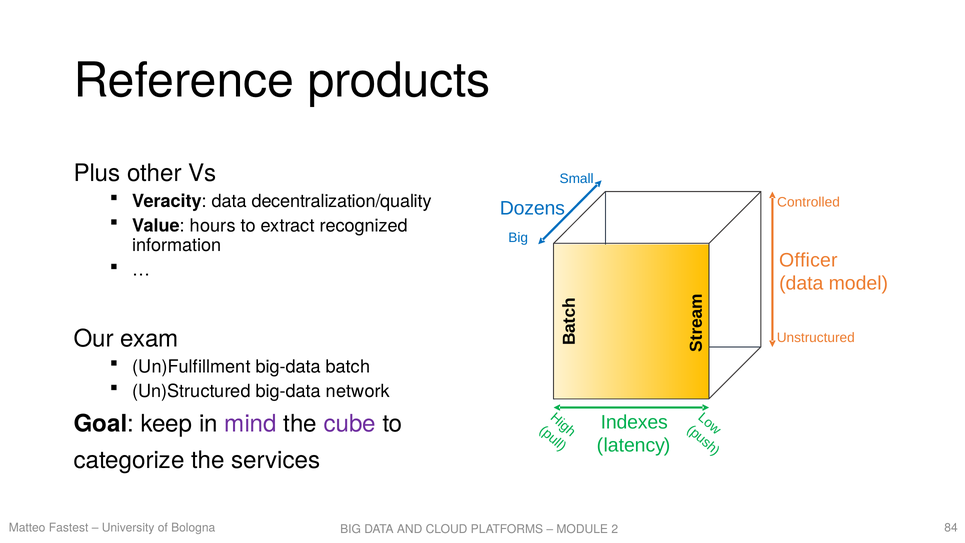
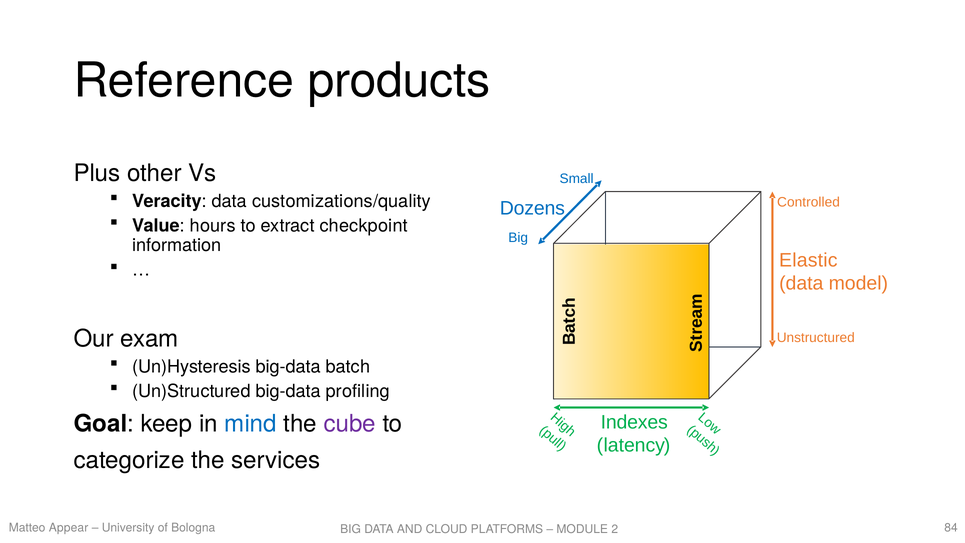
decentralization/quality: decentralization/quality -> customizations/quality (342, 201)
recognized: recognized -> checkpoint (364, 226)
Officer: Officer -> Elastic (808, 260)
Un)Fulfillment: Un)Fulfillment -> Un)Hysteresis (192, 366)
network: network -> profiling (358, 391)
mind colour: purple -> blue (251, 424)
Fastest: Fastest -> Appear (69, 528)
